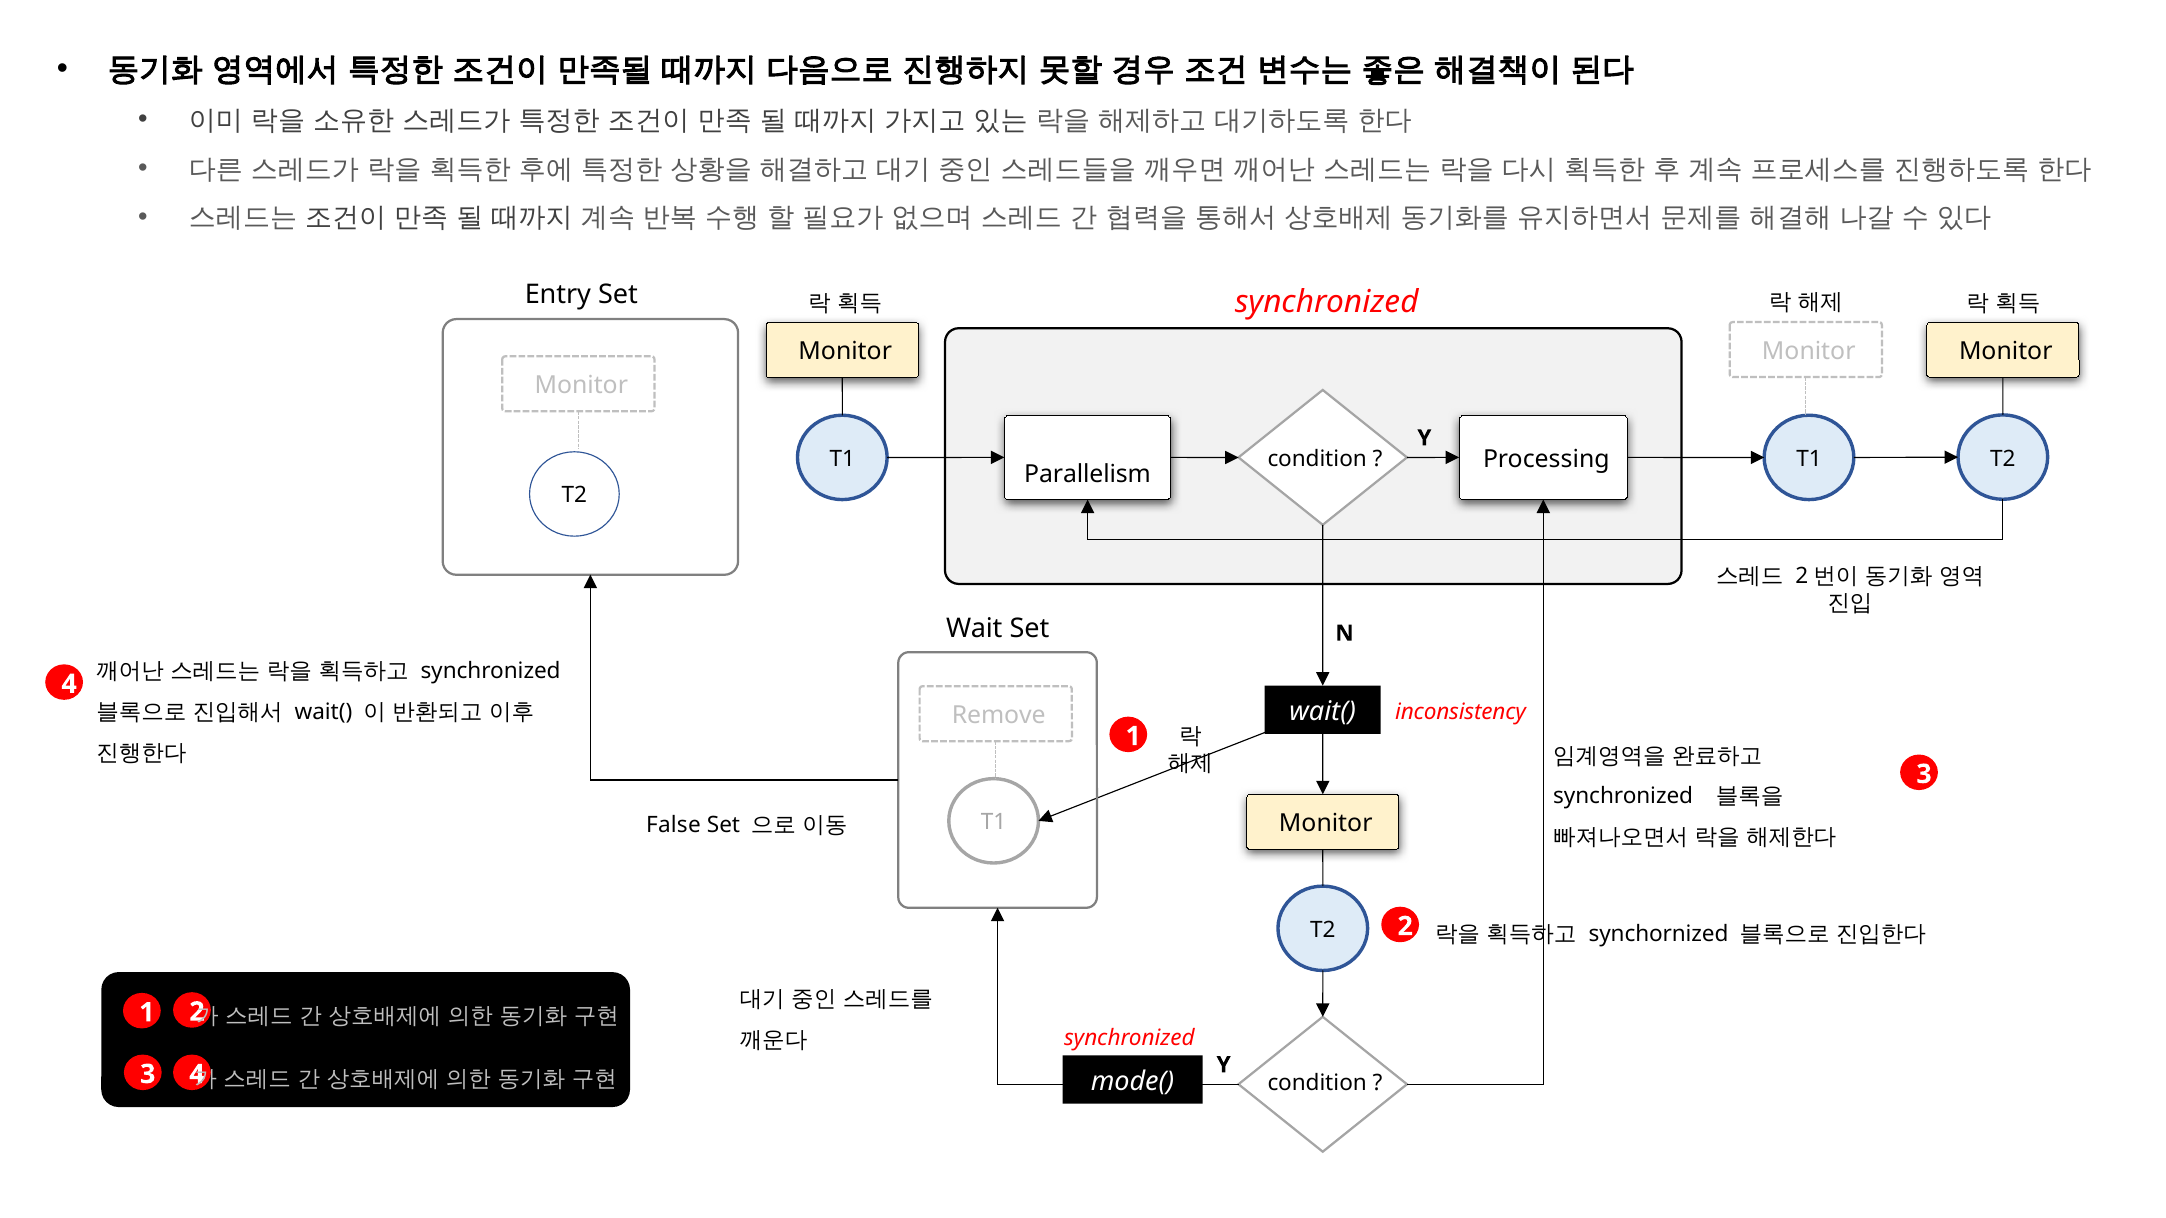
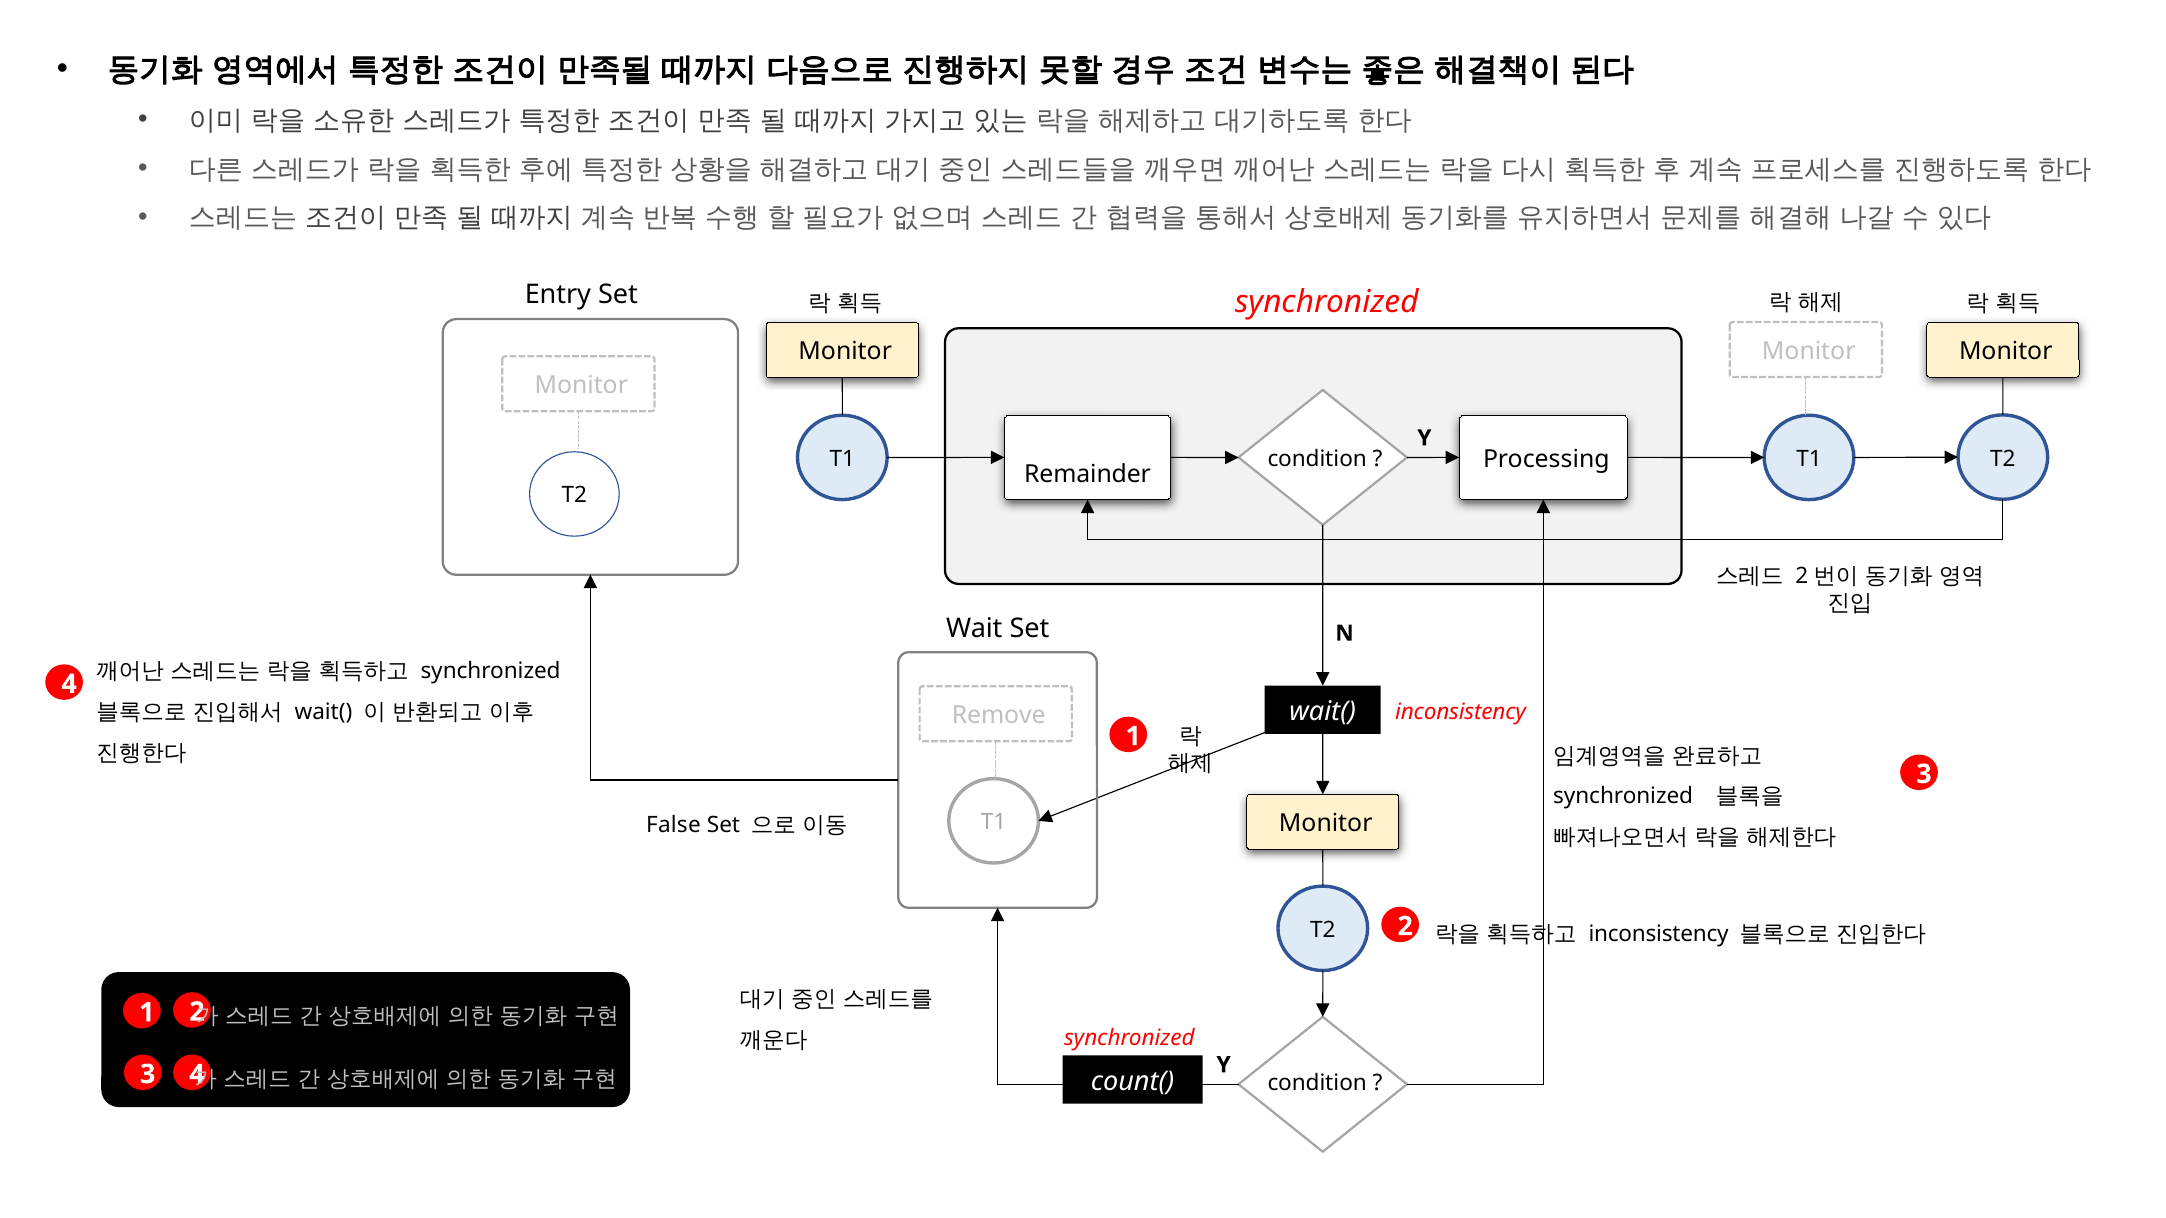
Parallelism: Parallelism -> Remainder (1088, 474)
synchornized: synchornized -> inconsistency (1659, 934)
mode(: mode( -> count( (1133, 1082)
